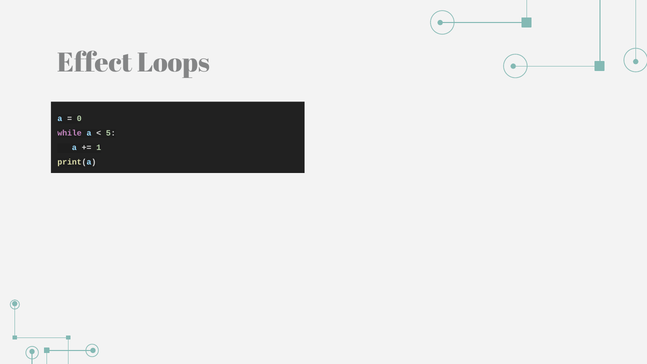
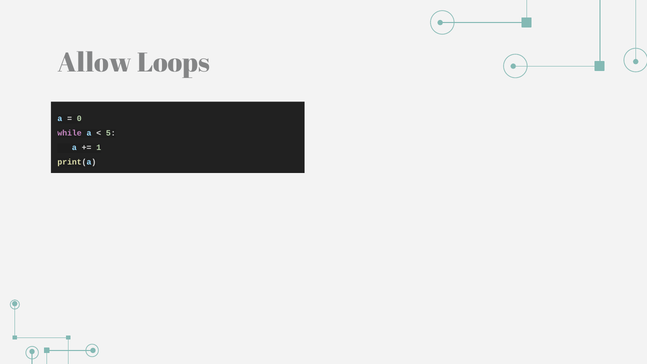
Effect: Effect -> Allow (95, 63)
